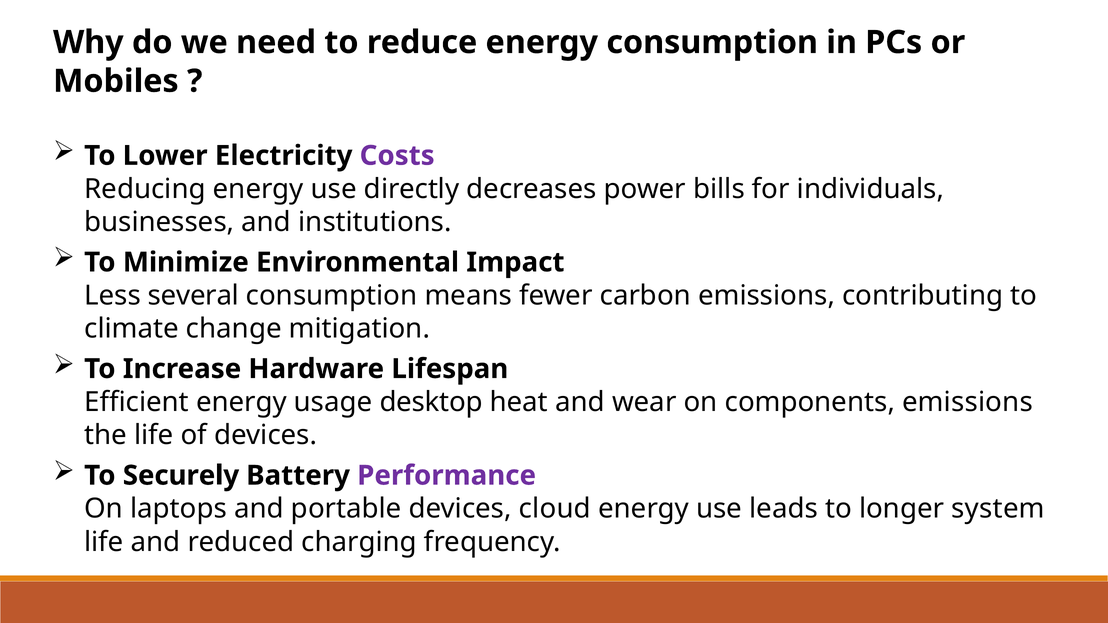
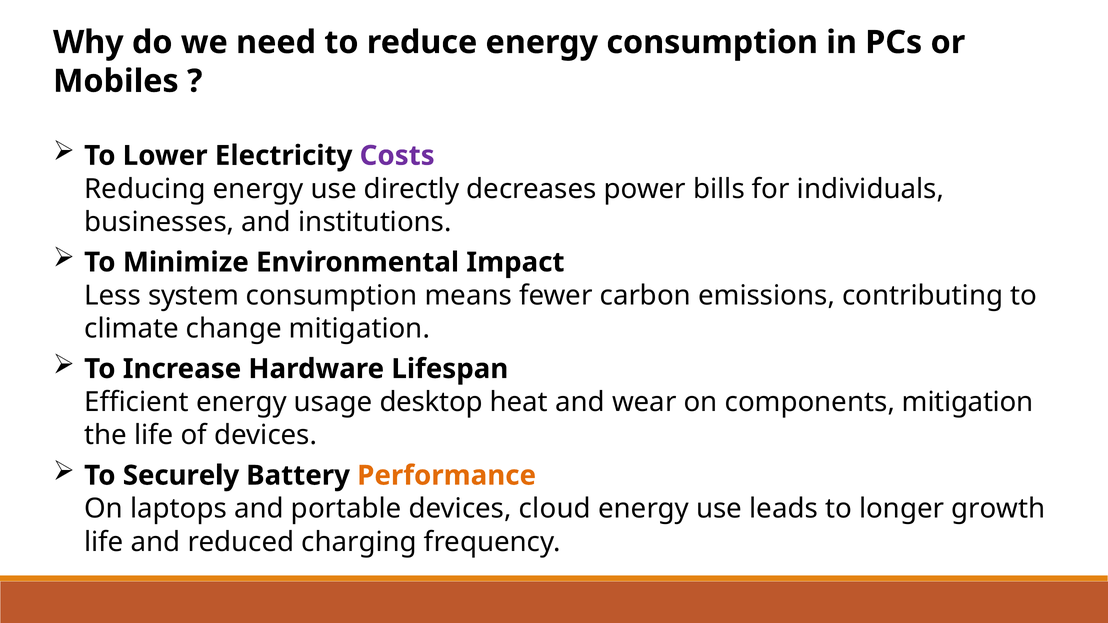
several: several -> system (194, 296)
components emissions: emissions -> mitigation (968, 402)
Performance colour: purple -> orange (447, 476)
system: system -> growth (998, 509)
